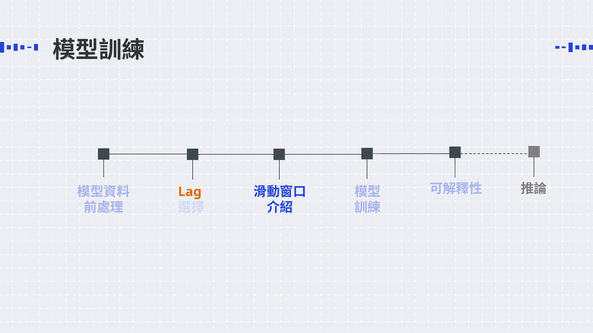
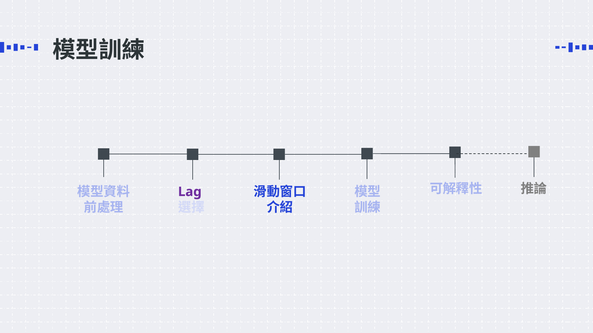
Lag colour: orange -> purple (190, 192)
